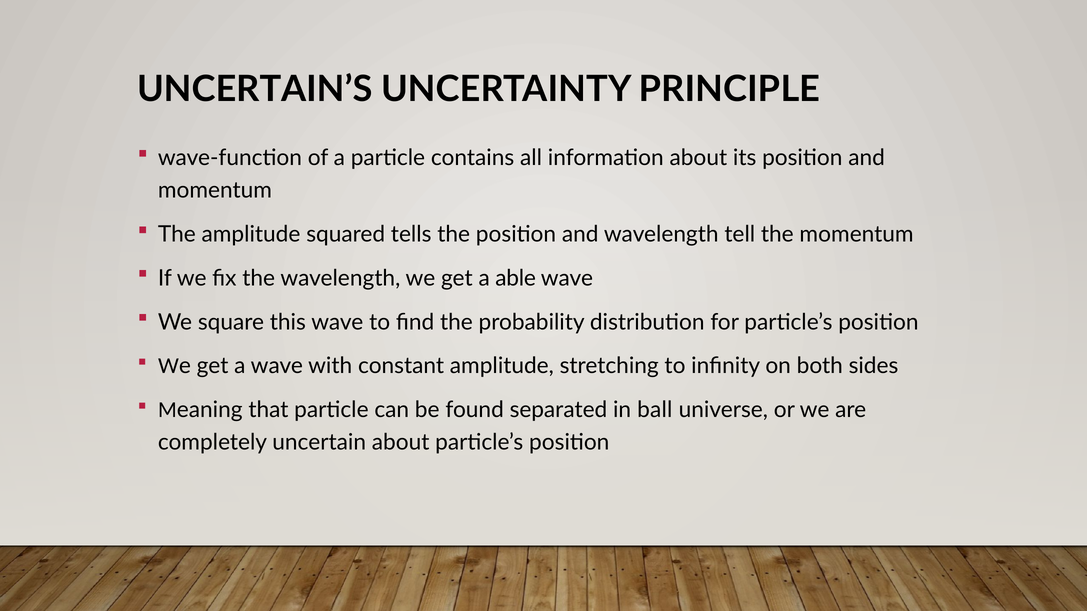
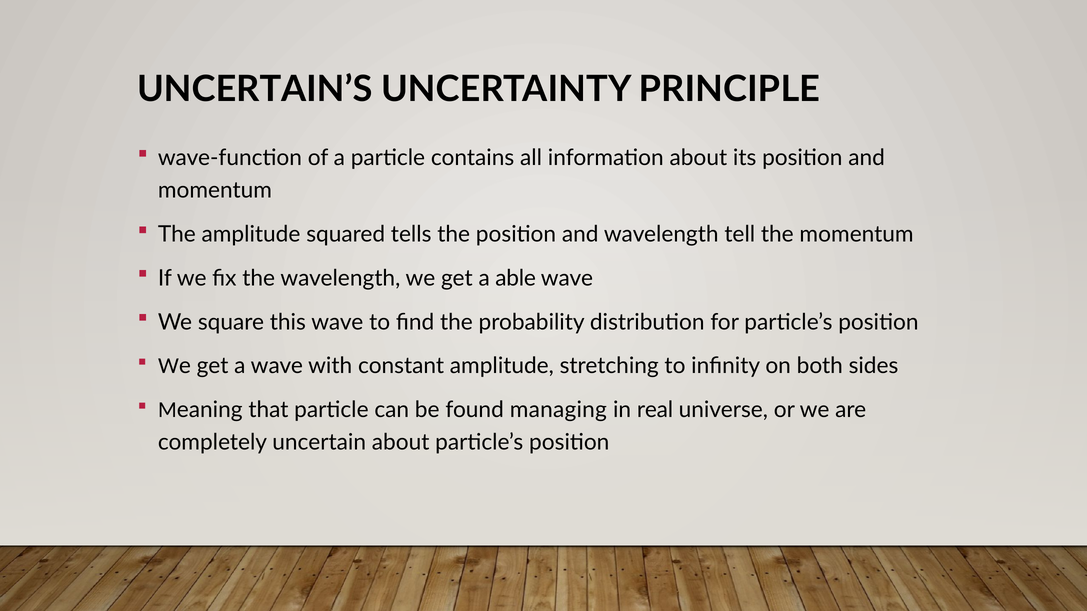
separated: separated -> managing (558, 410)
ball: ball -> real (655, 410)
